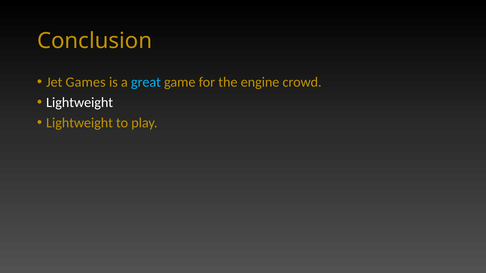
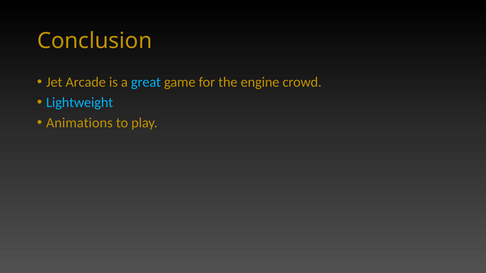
Games: Games -> Arcade (86, 82)
Lightweight colour: white -> light blue (80, 103)
Lightweight: Lightweight -> Animations (79, 123)
